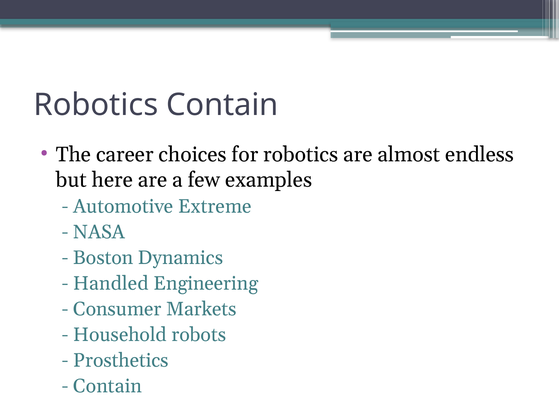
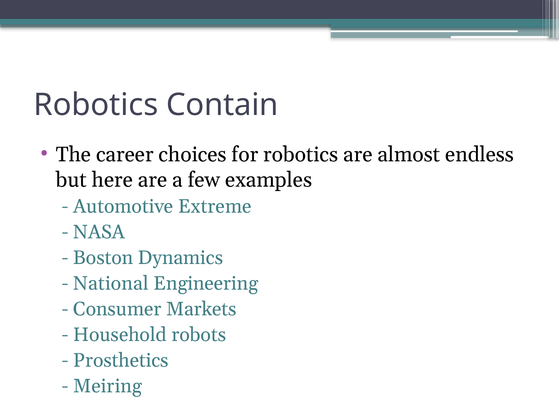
Handled: Handled -> National (111, 283)
Contain: Contain -> Meiring (108, 385)
